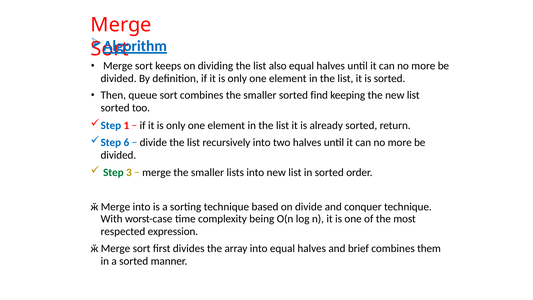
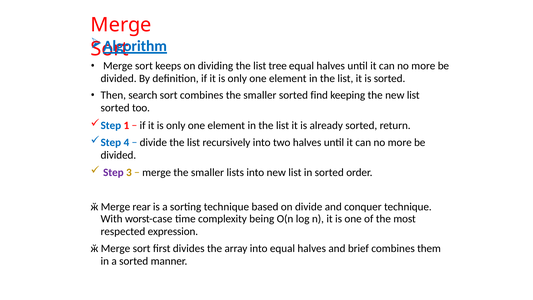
also: also -> tree (278, 66)
queue: queue -> search (143, 95)
6: 6 -> 4 (126, 142)
Step colour: green -> purple (113, 173)
Merge into: into -> rear (142, 207)
